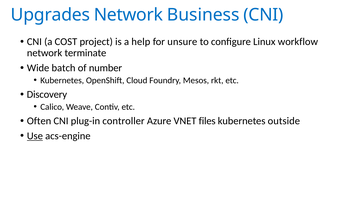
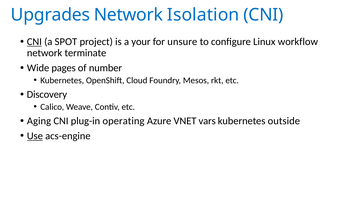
Business: Business -> Isolation (203, 15)
CNI underline: none -> present (34, 42)
COST: COST -> SPOT (66, 42)
help: help -> your (141, 42)
batch: batch -> pages (64, 68)
Often: Often -> Aging (39, 121)
controller: controller -> operating (123, 121)
files: files -> vars (207, 121)
